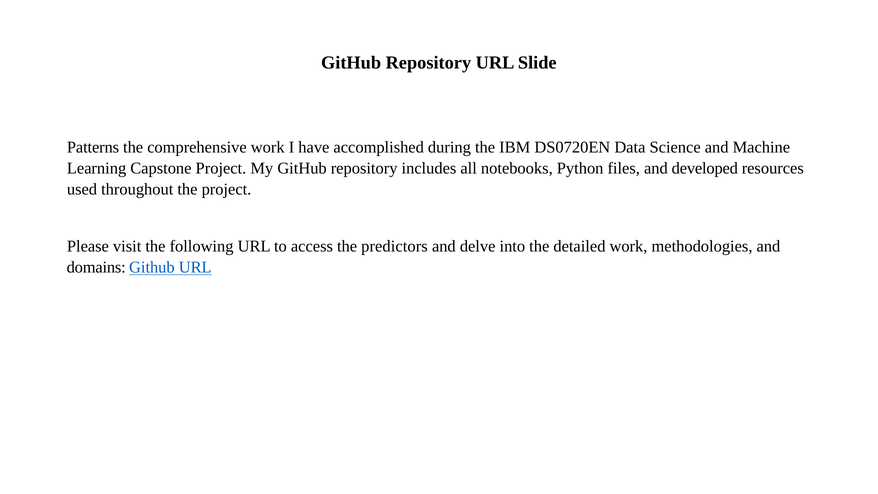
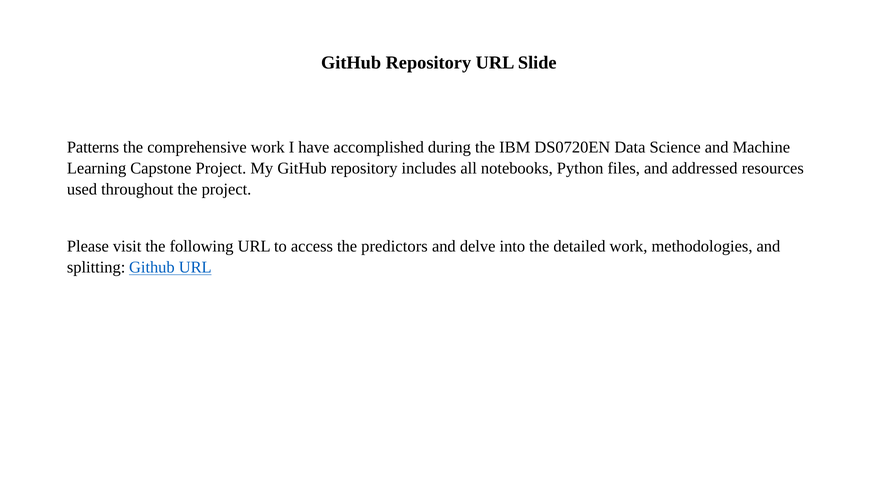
developed: developed -> addressed (705, 168)
domains: domains -> splitting (96, 267)
